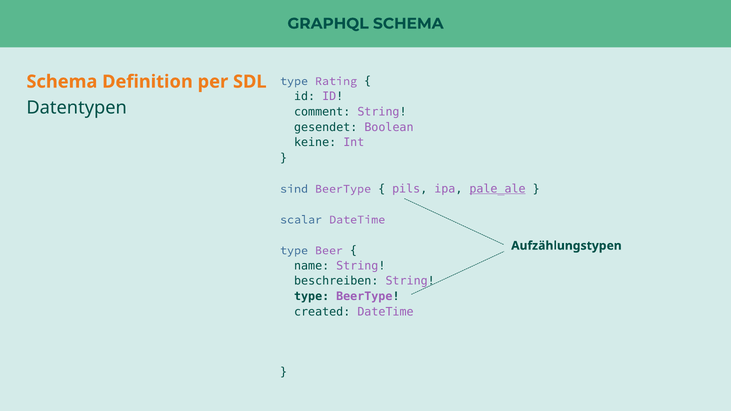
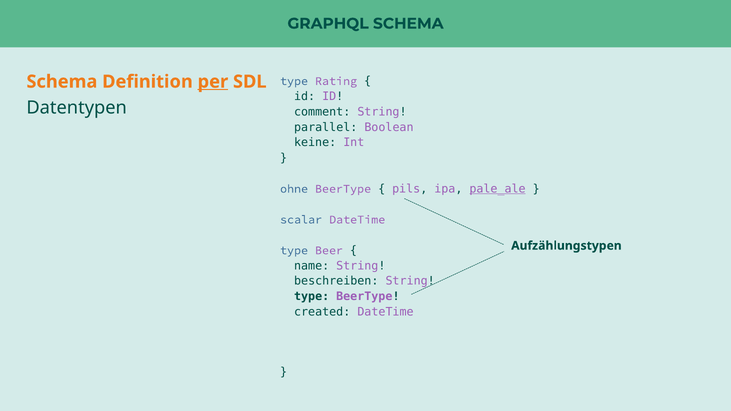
per underline: none -> present (213, 82)
gesendet: gesendet -> parallel (326, 127)
sind: sind -> ohne (294, 189)
